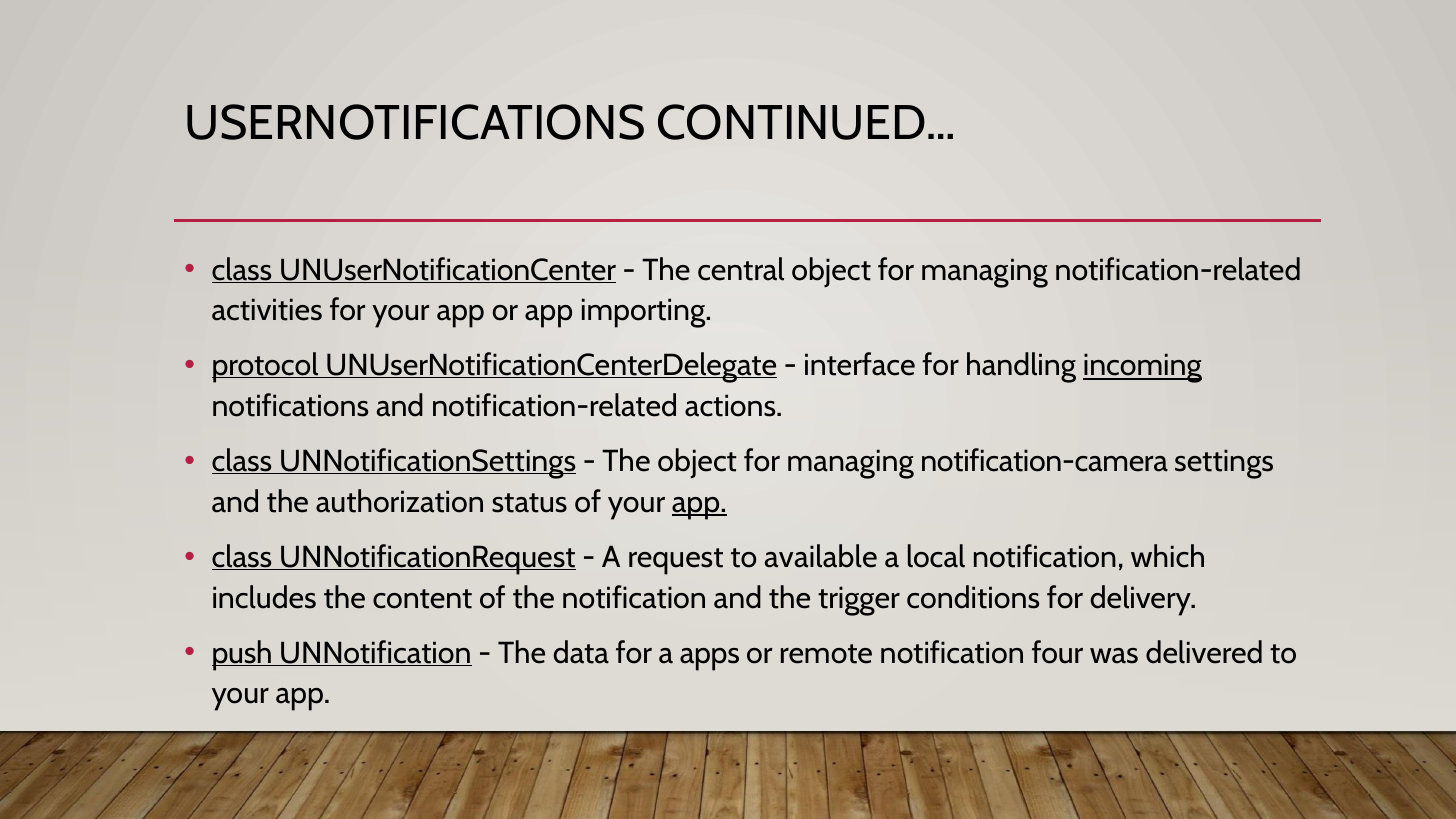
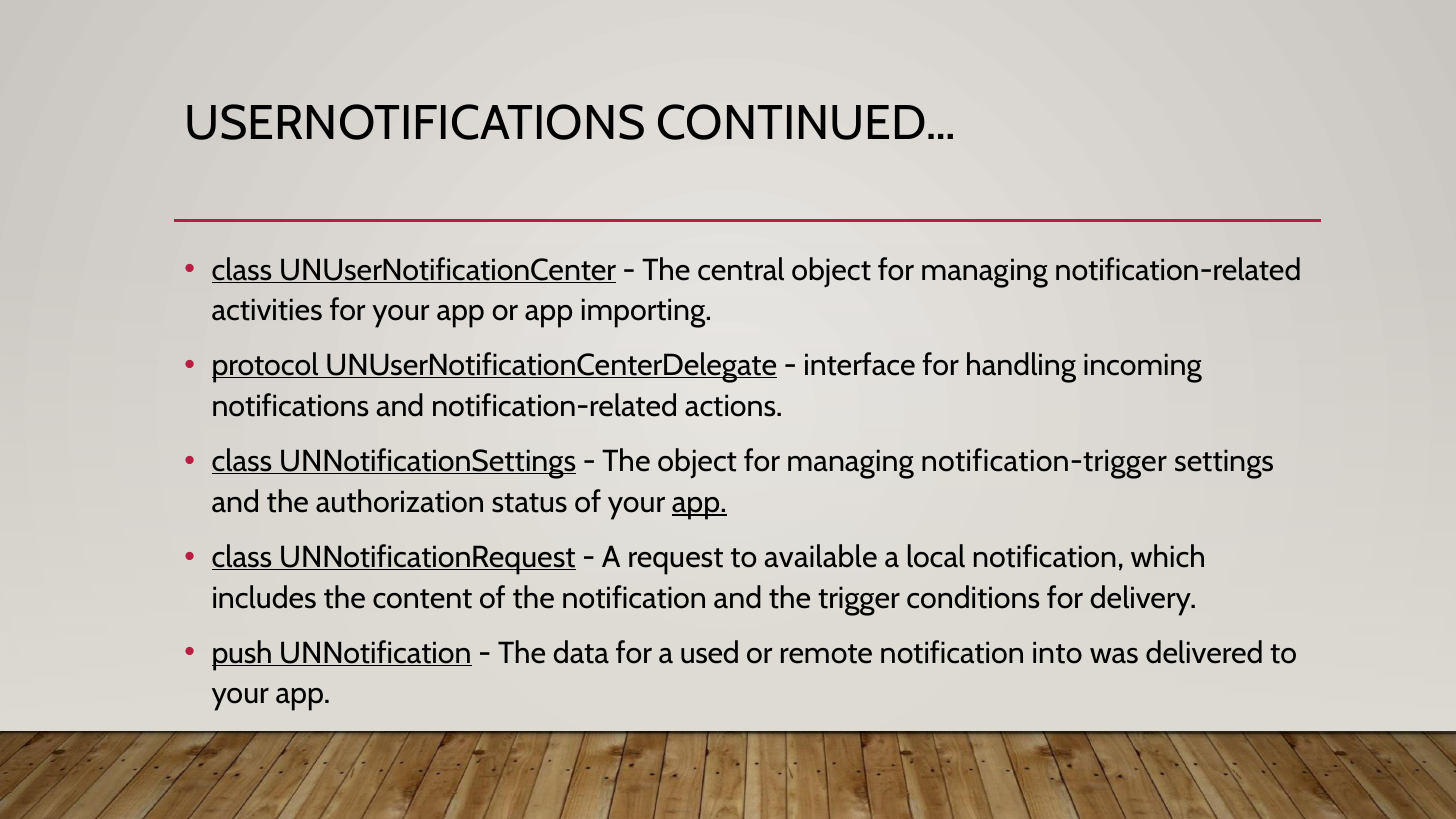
incoming underline: present -> none (1142, 366)
notification-camera: notification-camera -> notification-trigger (1044, 462)
apps: apps -> used (710, 653)
four: four -> into (1057, 653)
